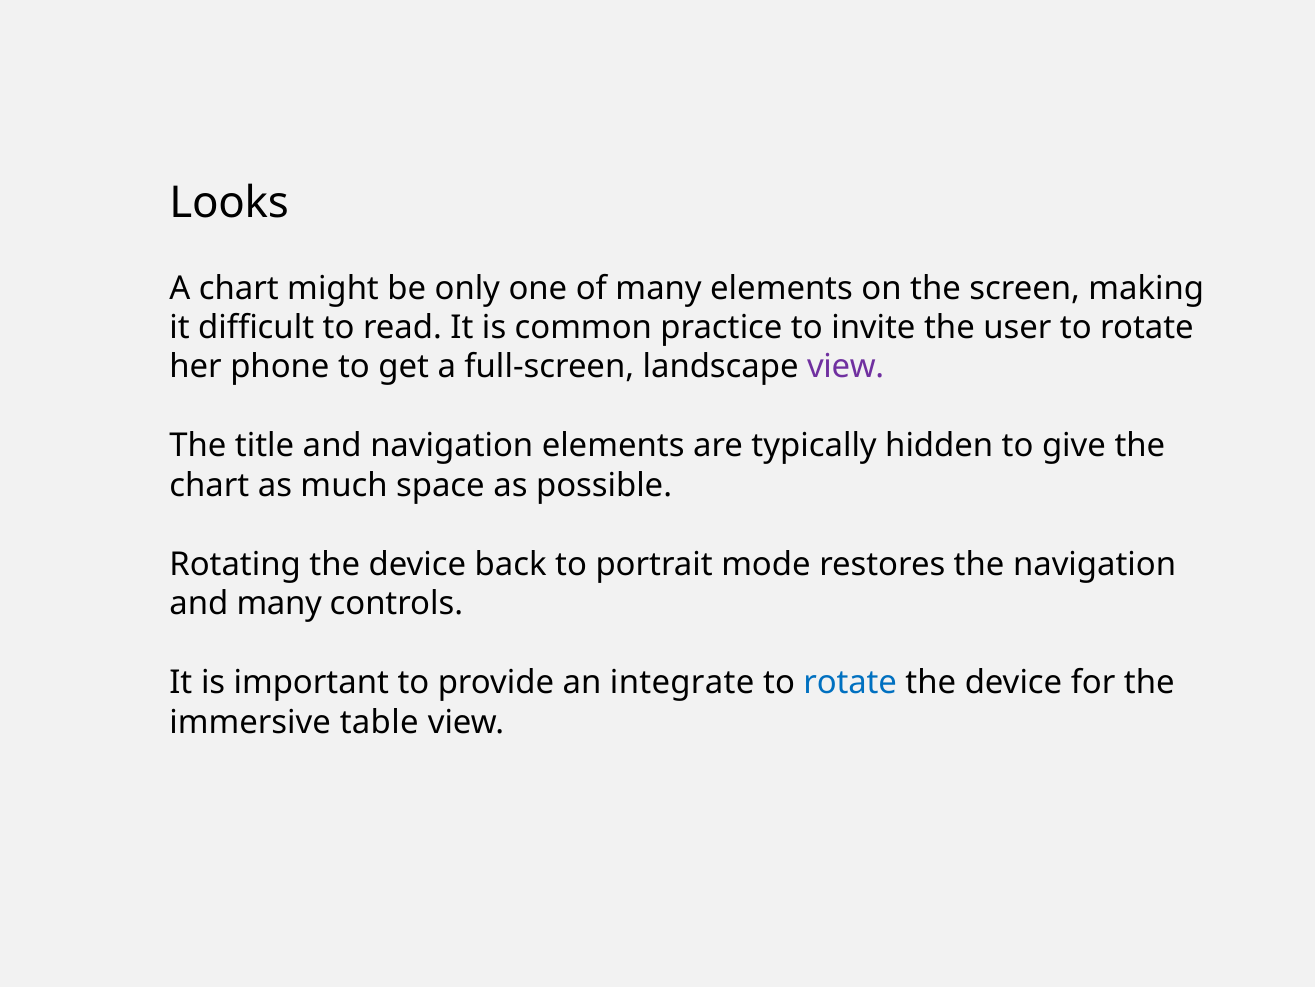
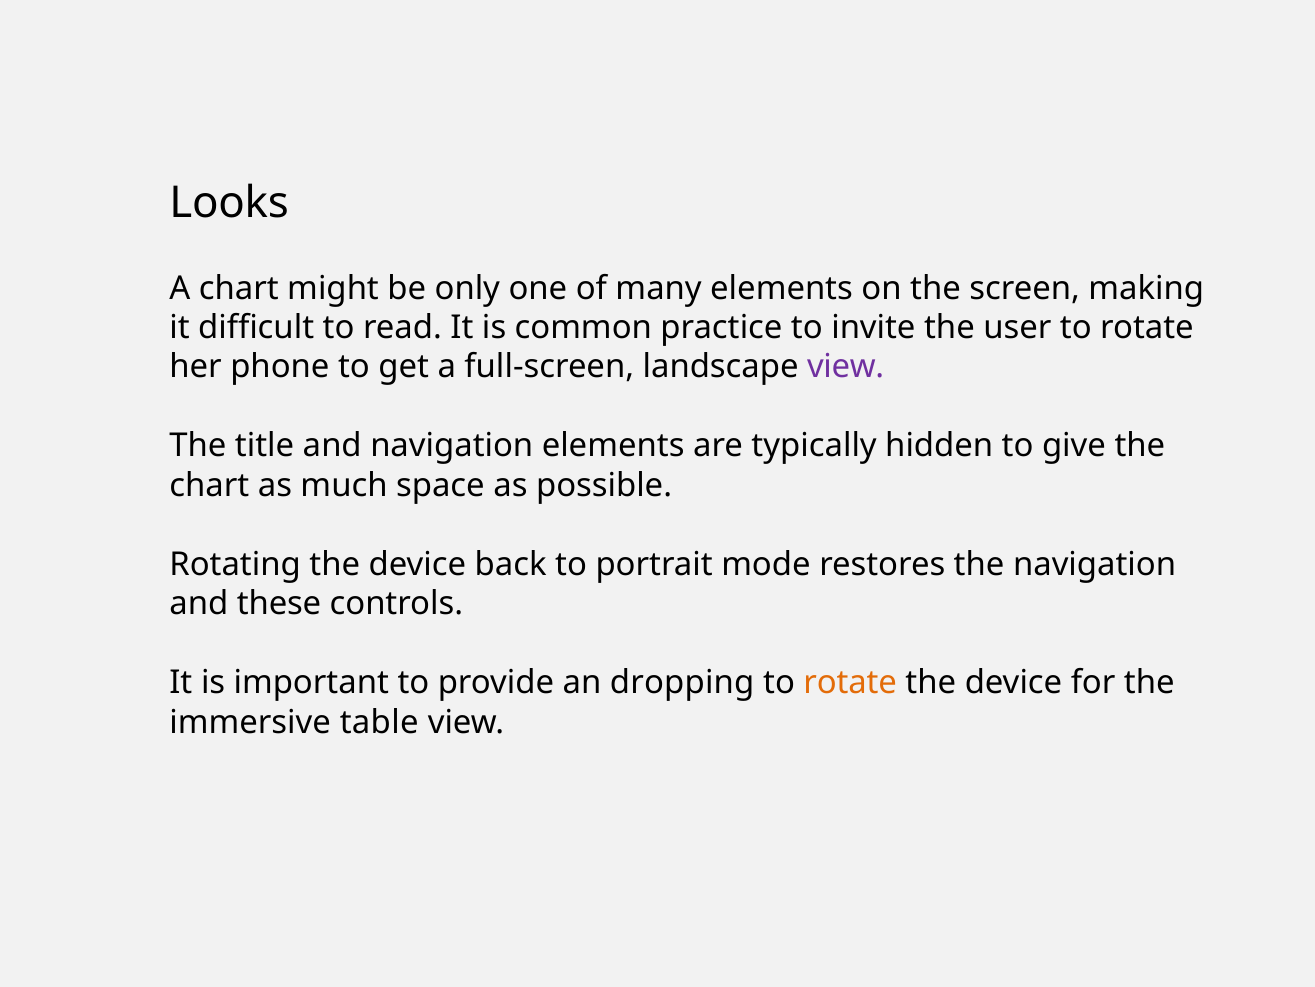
and many: many -> these (279, 604)
integrate: integrate -> dropping (682, 682)
rotate colour: blue -> orange (850, 682)
